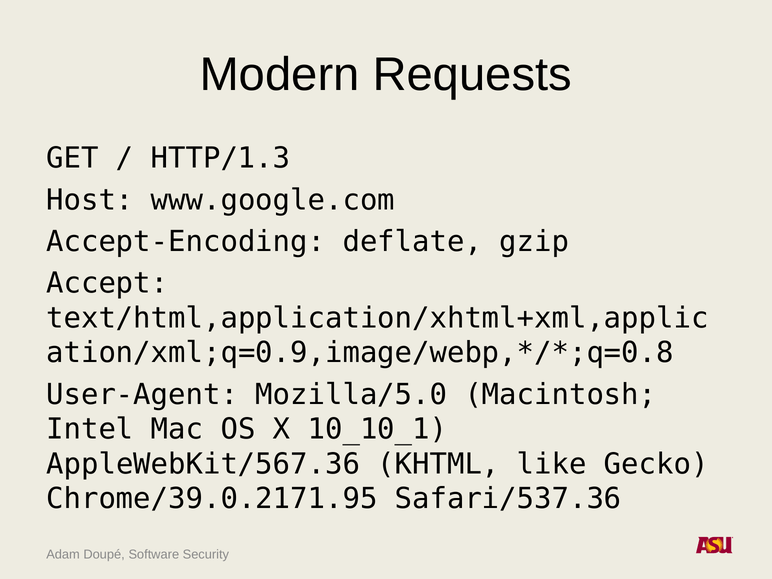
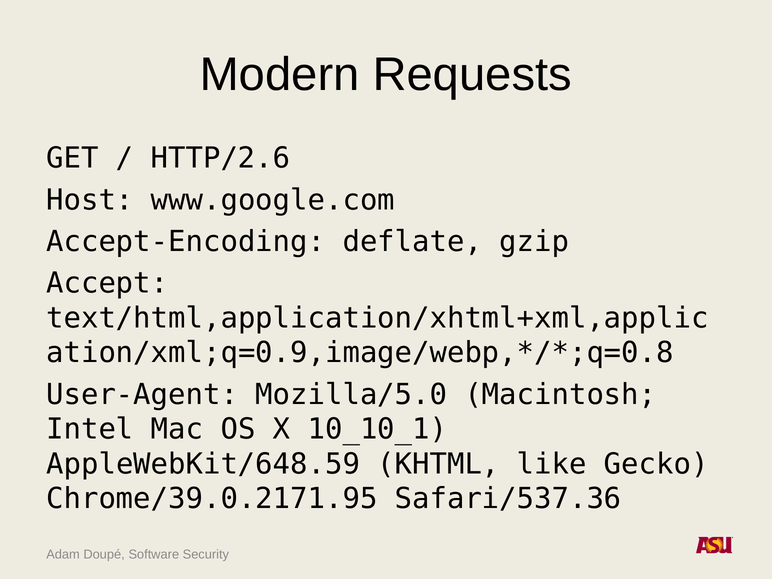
HTTP/1.3: HTTP/1.3 -> HTTP/2.6 (221, 158)
AppleWebKit/567.36: AppleWebKit/567.36 -> AppleWebKit/648.59 (203, 464)
